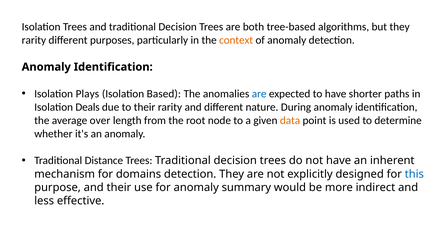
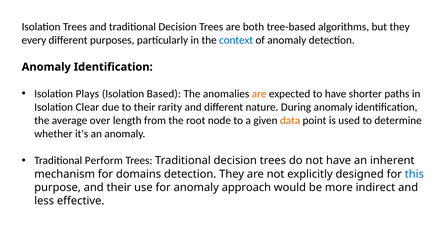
rarity: rarity -> every (34, 40)
context colour: orange -> blue (236, 40)
are colour: blue -> orange (259, 94)
Deals: Deals -> Clear (87, 107)
Distance: Distance -> Perform (104, 161)
summary: summary -> approach (246, 187)
